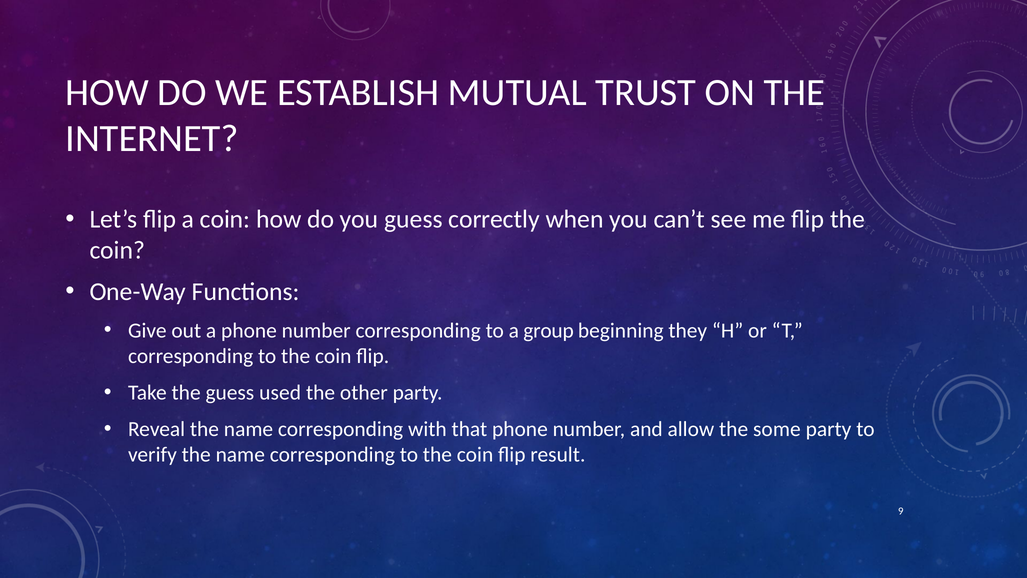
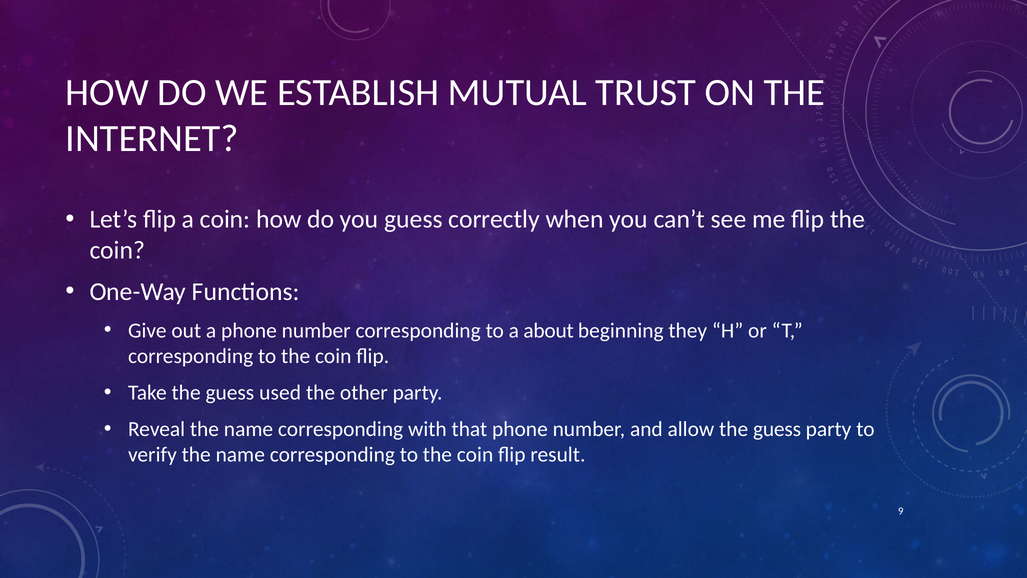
group: group -> about (549, 330)
allow the some: some -> guess (777, 429)
